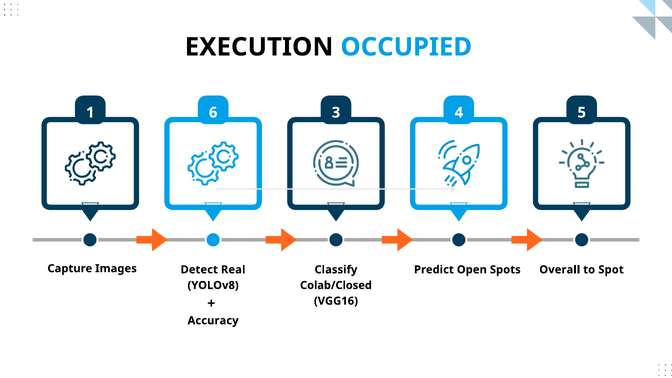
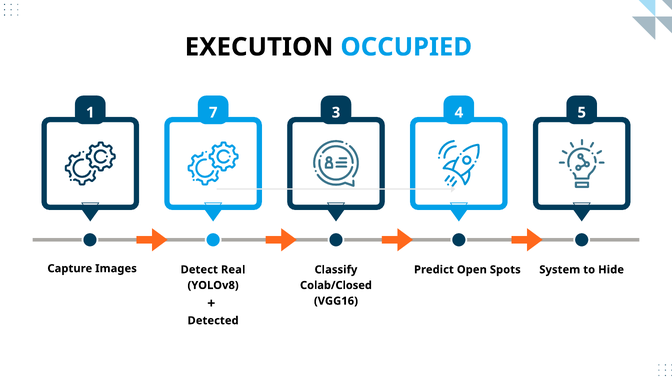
6: 6 -> 7 (213, 113)
Overall: Overall -> System (560, 270)
Spot: Spot -> Hide (611, 270)
Accuracy: Accuracy -> Detected (213, 321)
